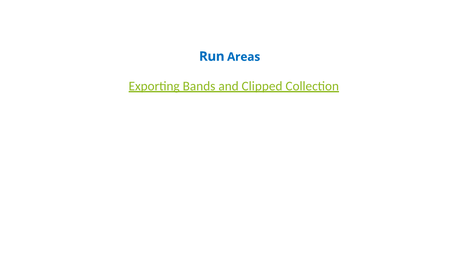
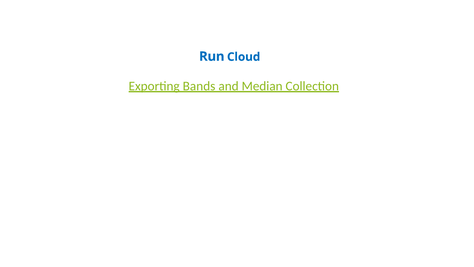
Areas: Areas -> Cloud (244, 57)
Clipped: Clipped -> Median (262, 86)
